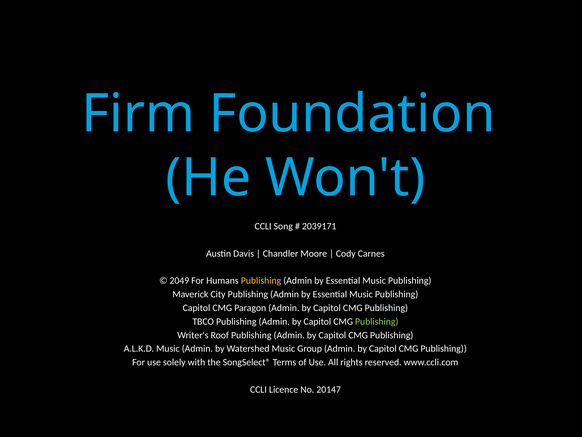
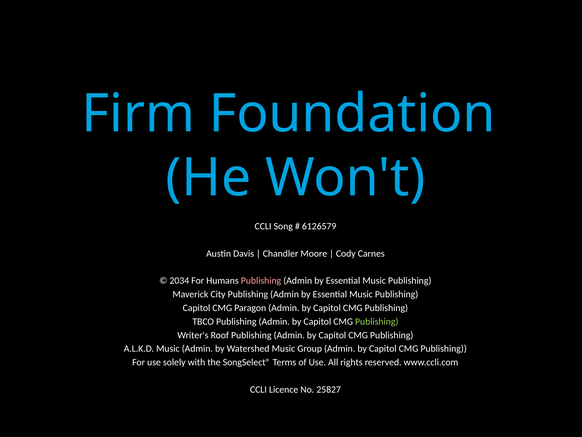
2039171: 2039171 -> 6126579 (319, 226)
2049: 2049 -> 2034 (179, 280)
Publishing colour: yellow -> pink (261, 280)
20147: 20147 -> 25827 (329, 389)
